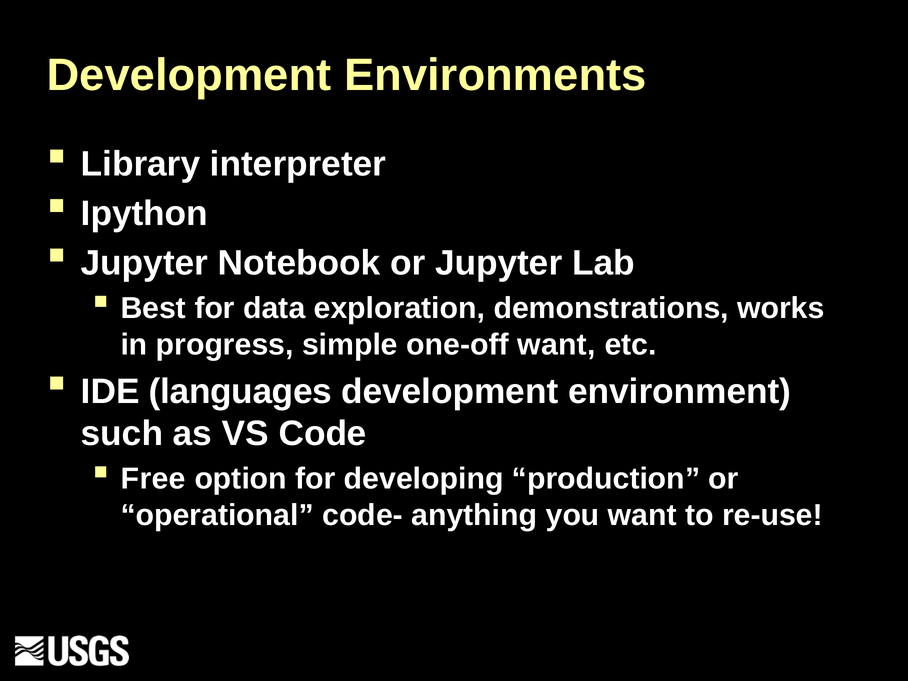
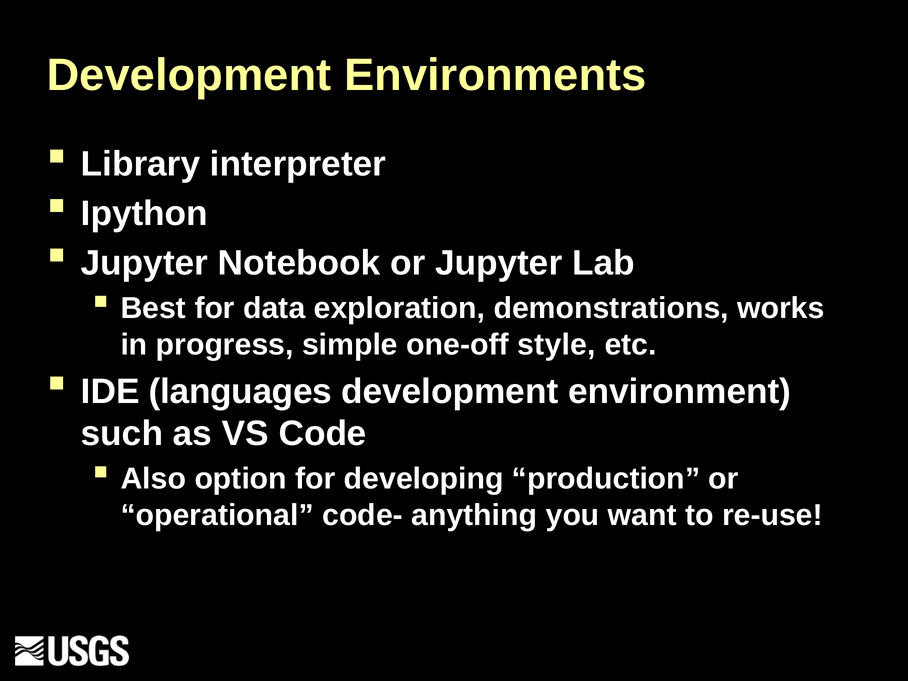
one-off want: want -> style (556, 345)
Free: Free -> Also (153, 479)
